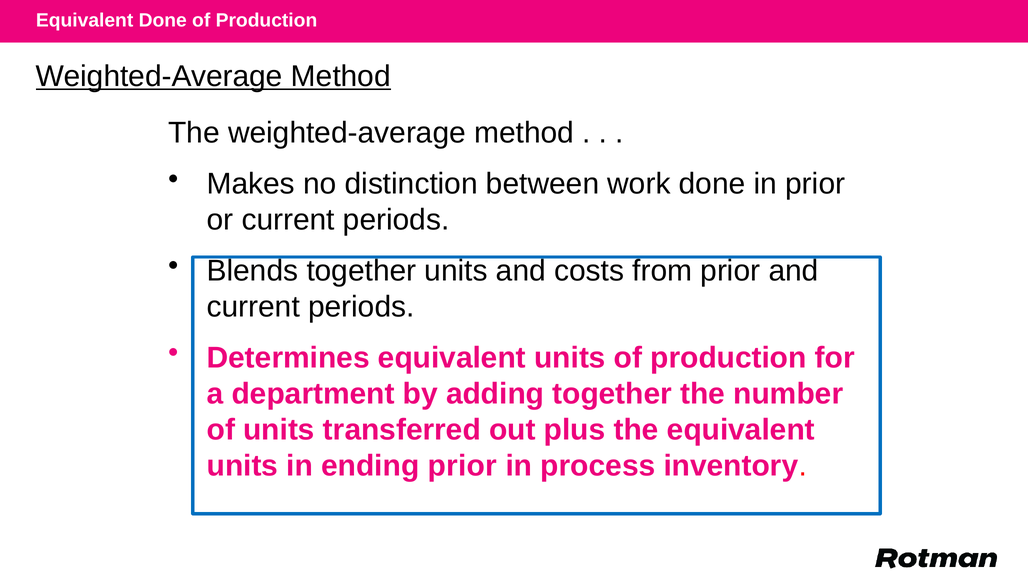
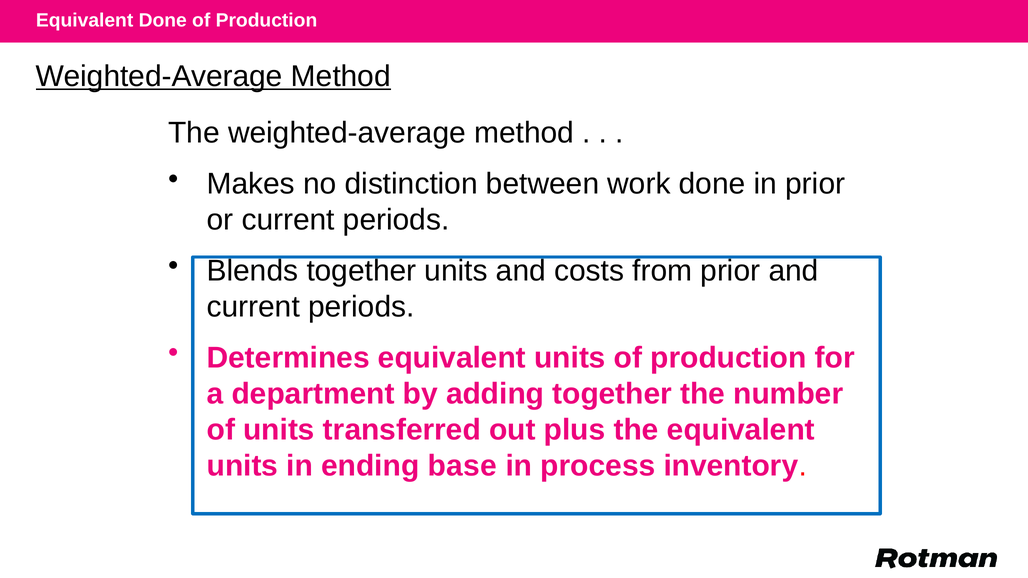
ending prior: prior -> base (462, 466)
